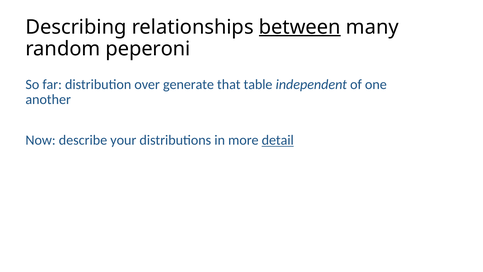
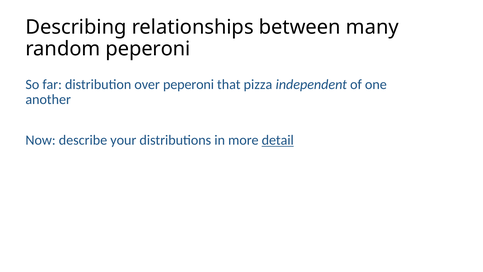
between underline: present -> none (300, 27)
over generate: generate -> peperoni (189, 84)
table: table -> pizza (258, 84)
